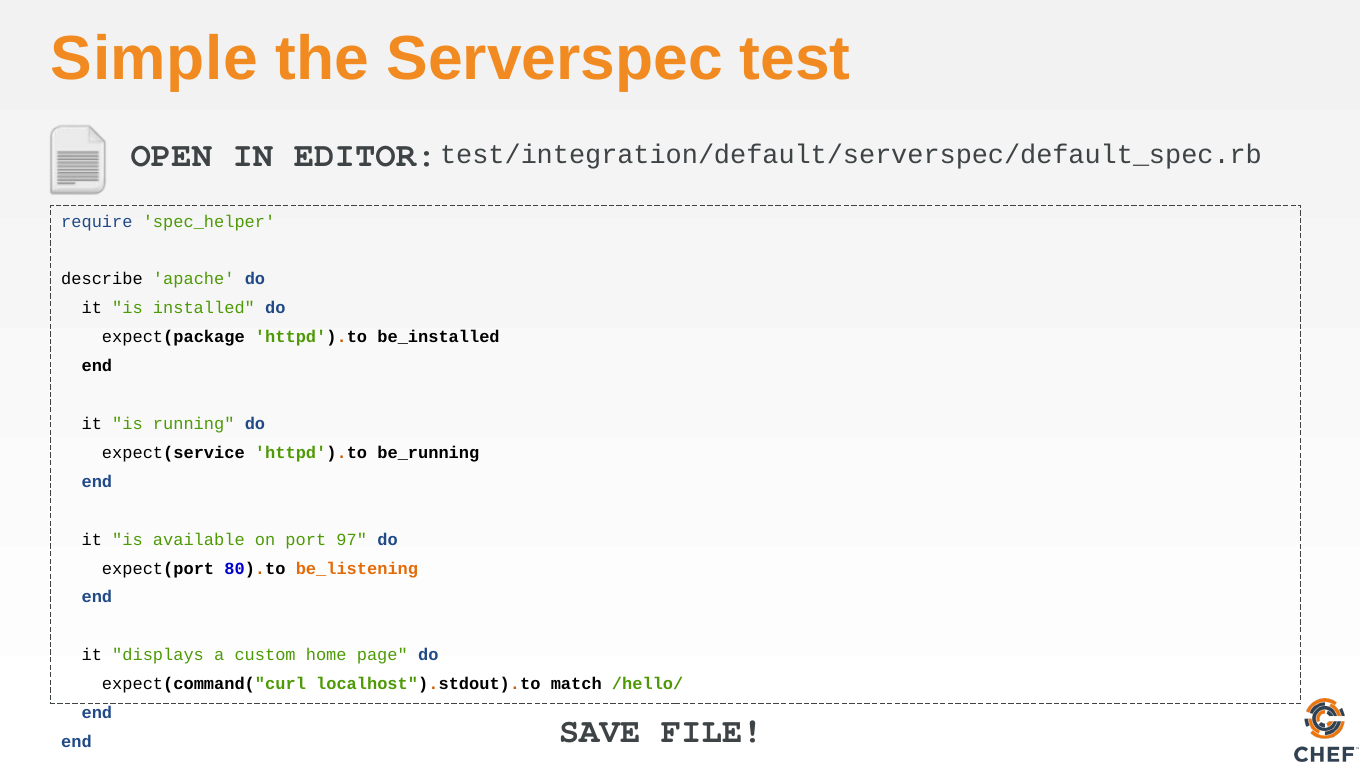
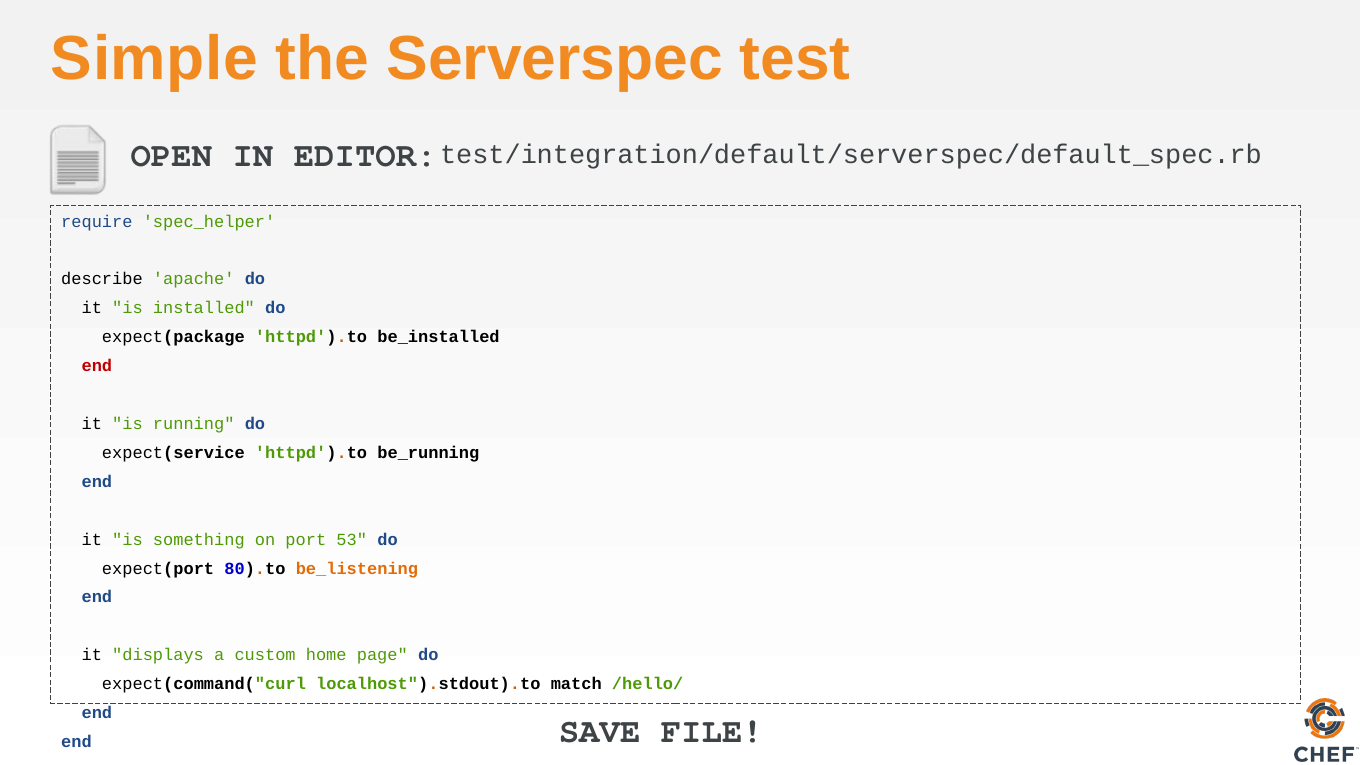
end colour: black -> red (97, 366)
available: available -> something (199, 540)
97: 97 -> 53 (352, 540)
